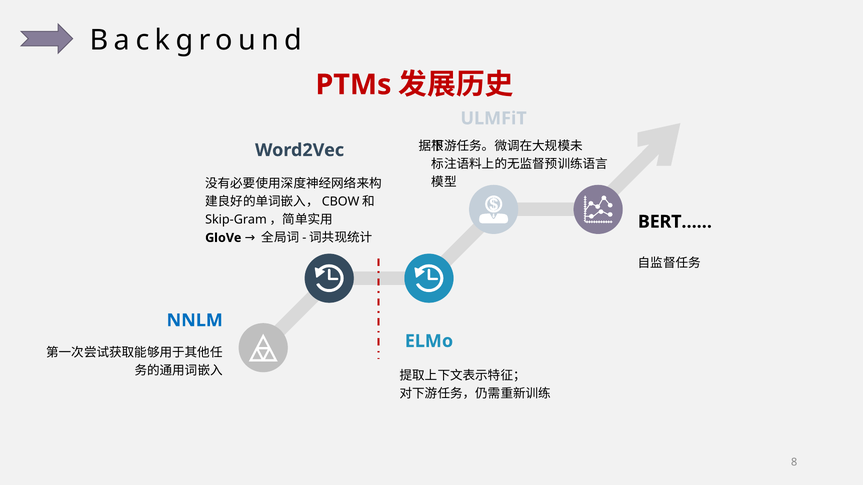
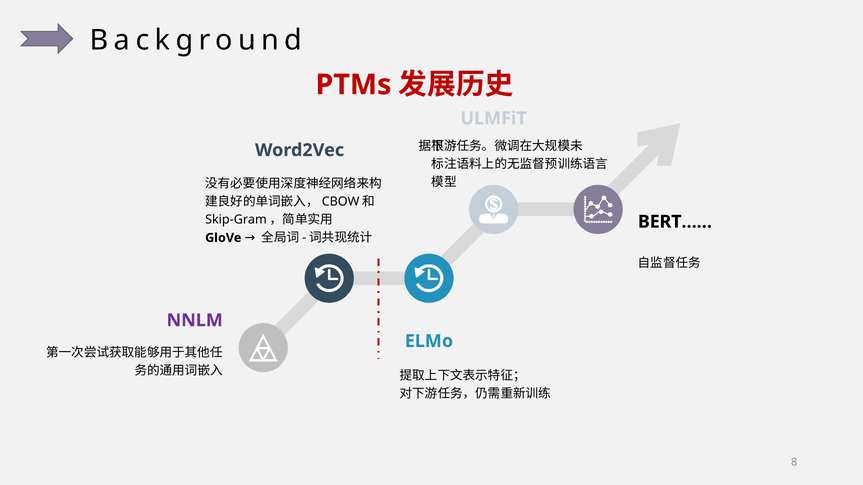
NNLM colour: blue -> purple (195, 321)
